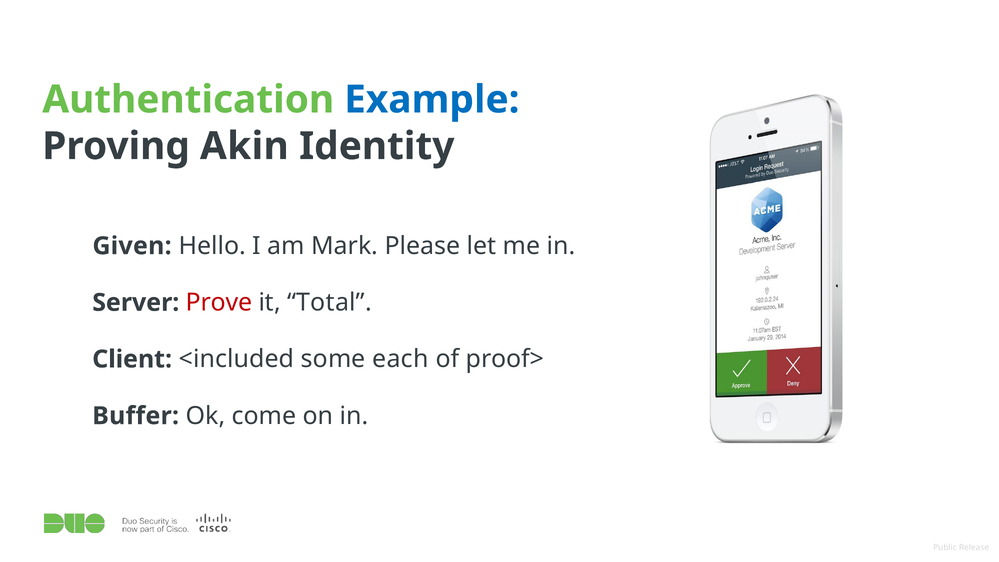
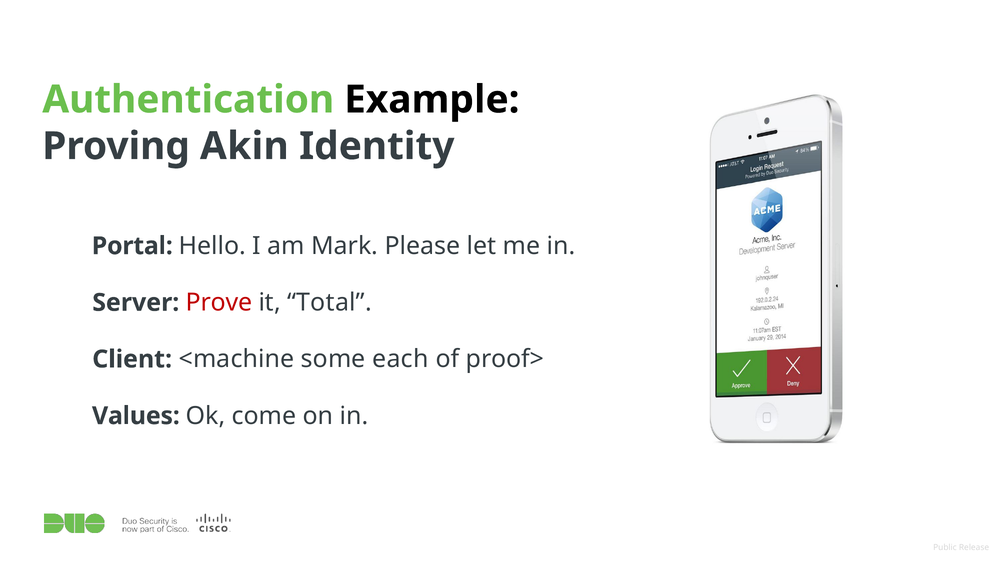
Example colour: blue -> black (432, 100)
Given: Given -> Portal (132, 246)
<included: <included -> <machine (236, 359)
Buffer: Buffer -> Values (136, 416)
